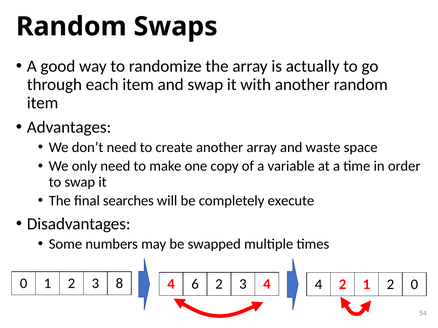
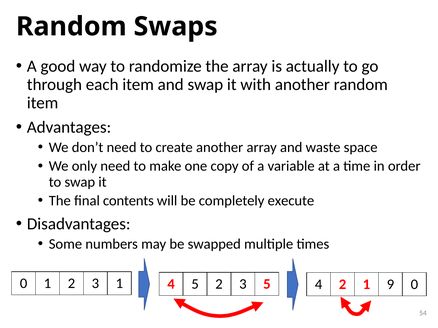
searches: searches -> contents (128, 201)
3 8: 8 -> 1 (119, 284)
4 6: 6 -> 5 (195, 284)
3 4: 4 -> 5 (267, 284)
2 1 2: 2 -> 9 (390, 285)
